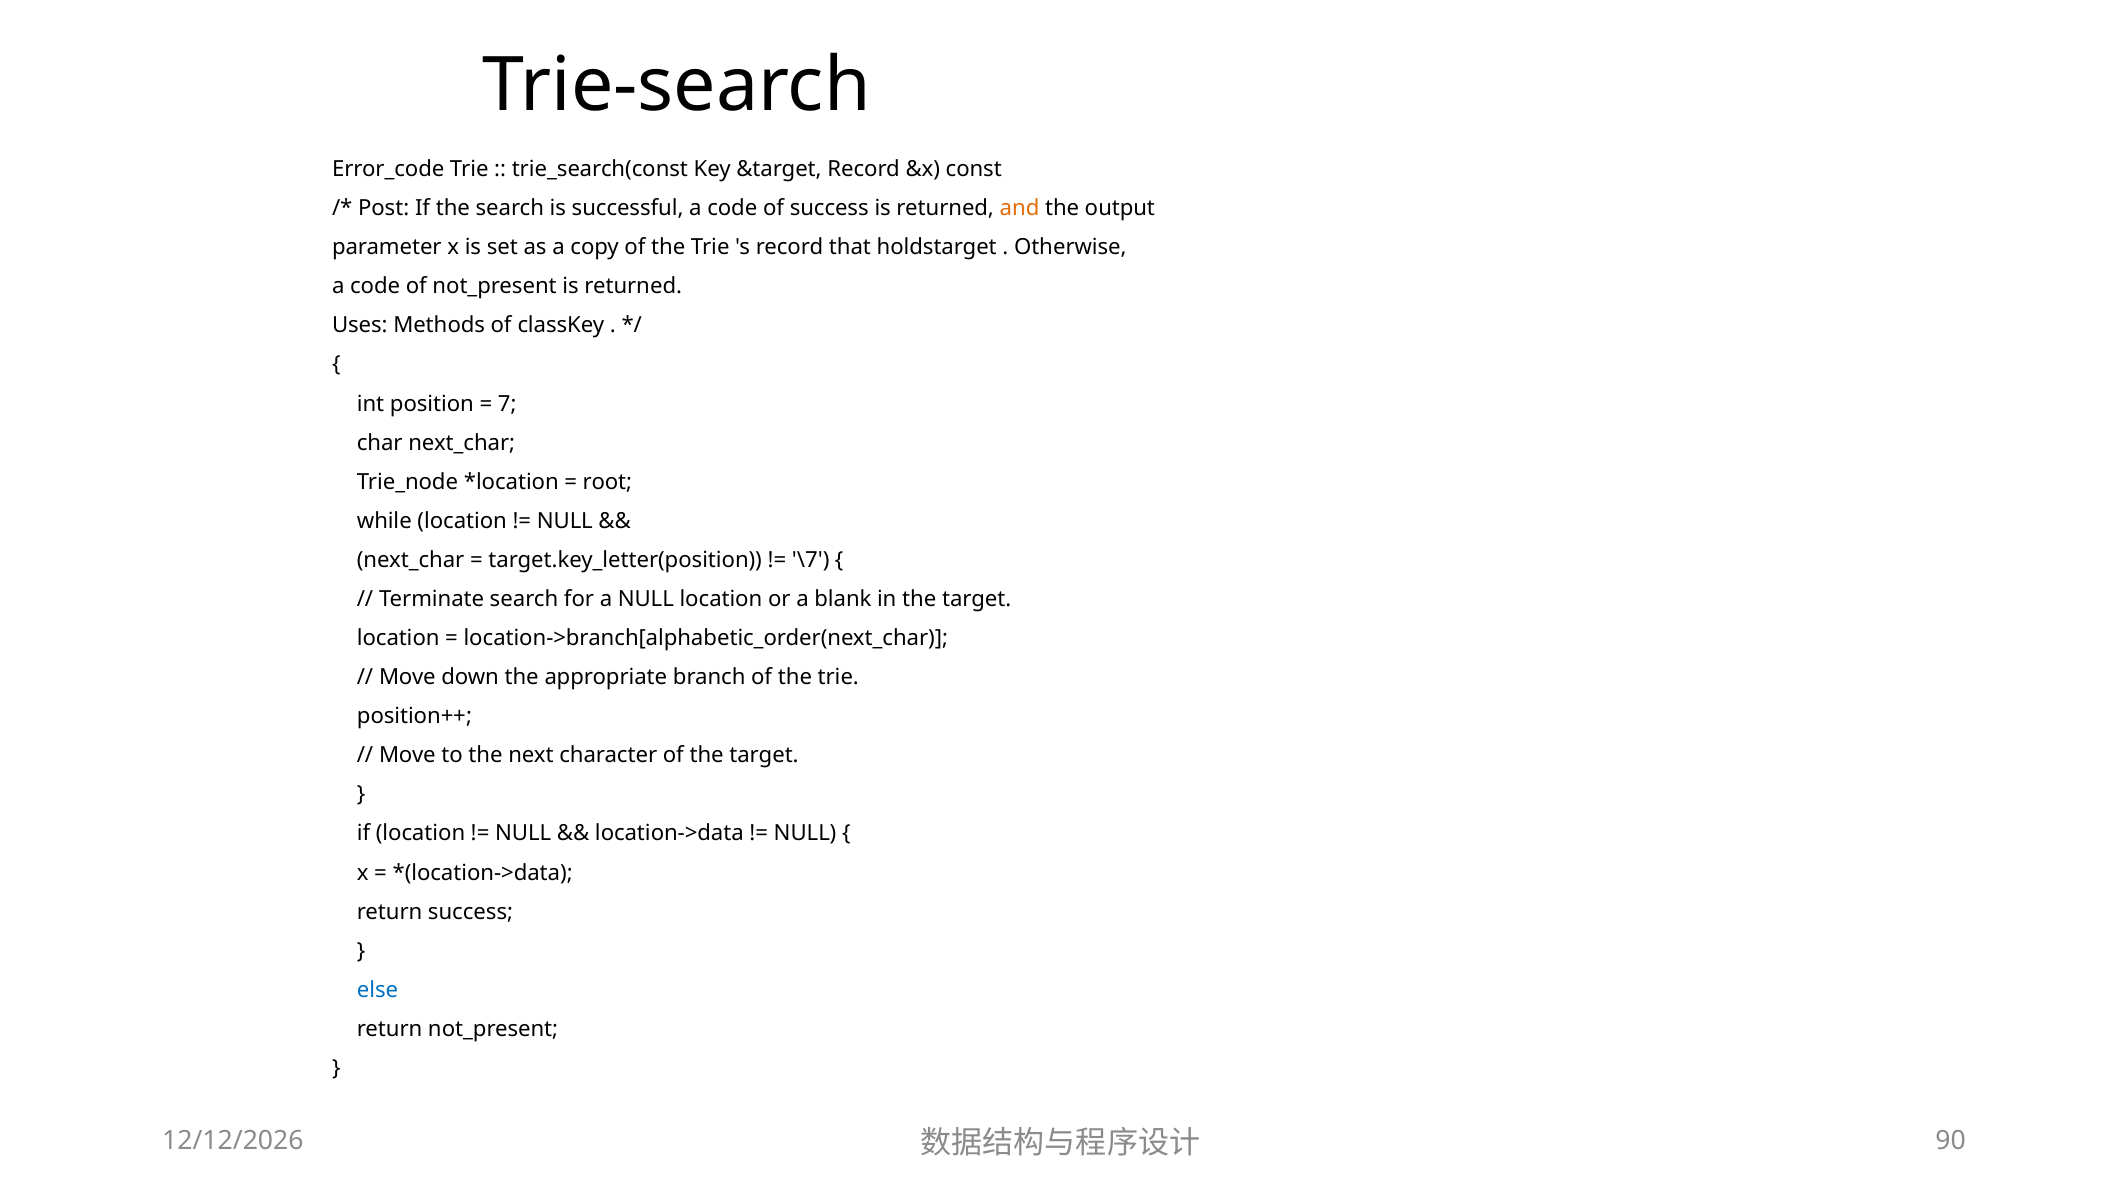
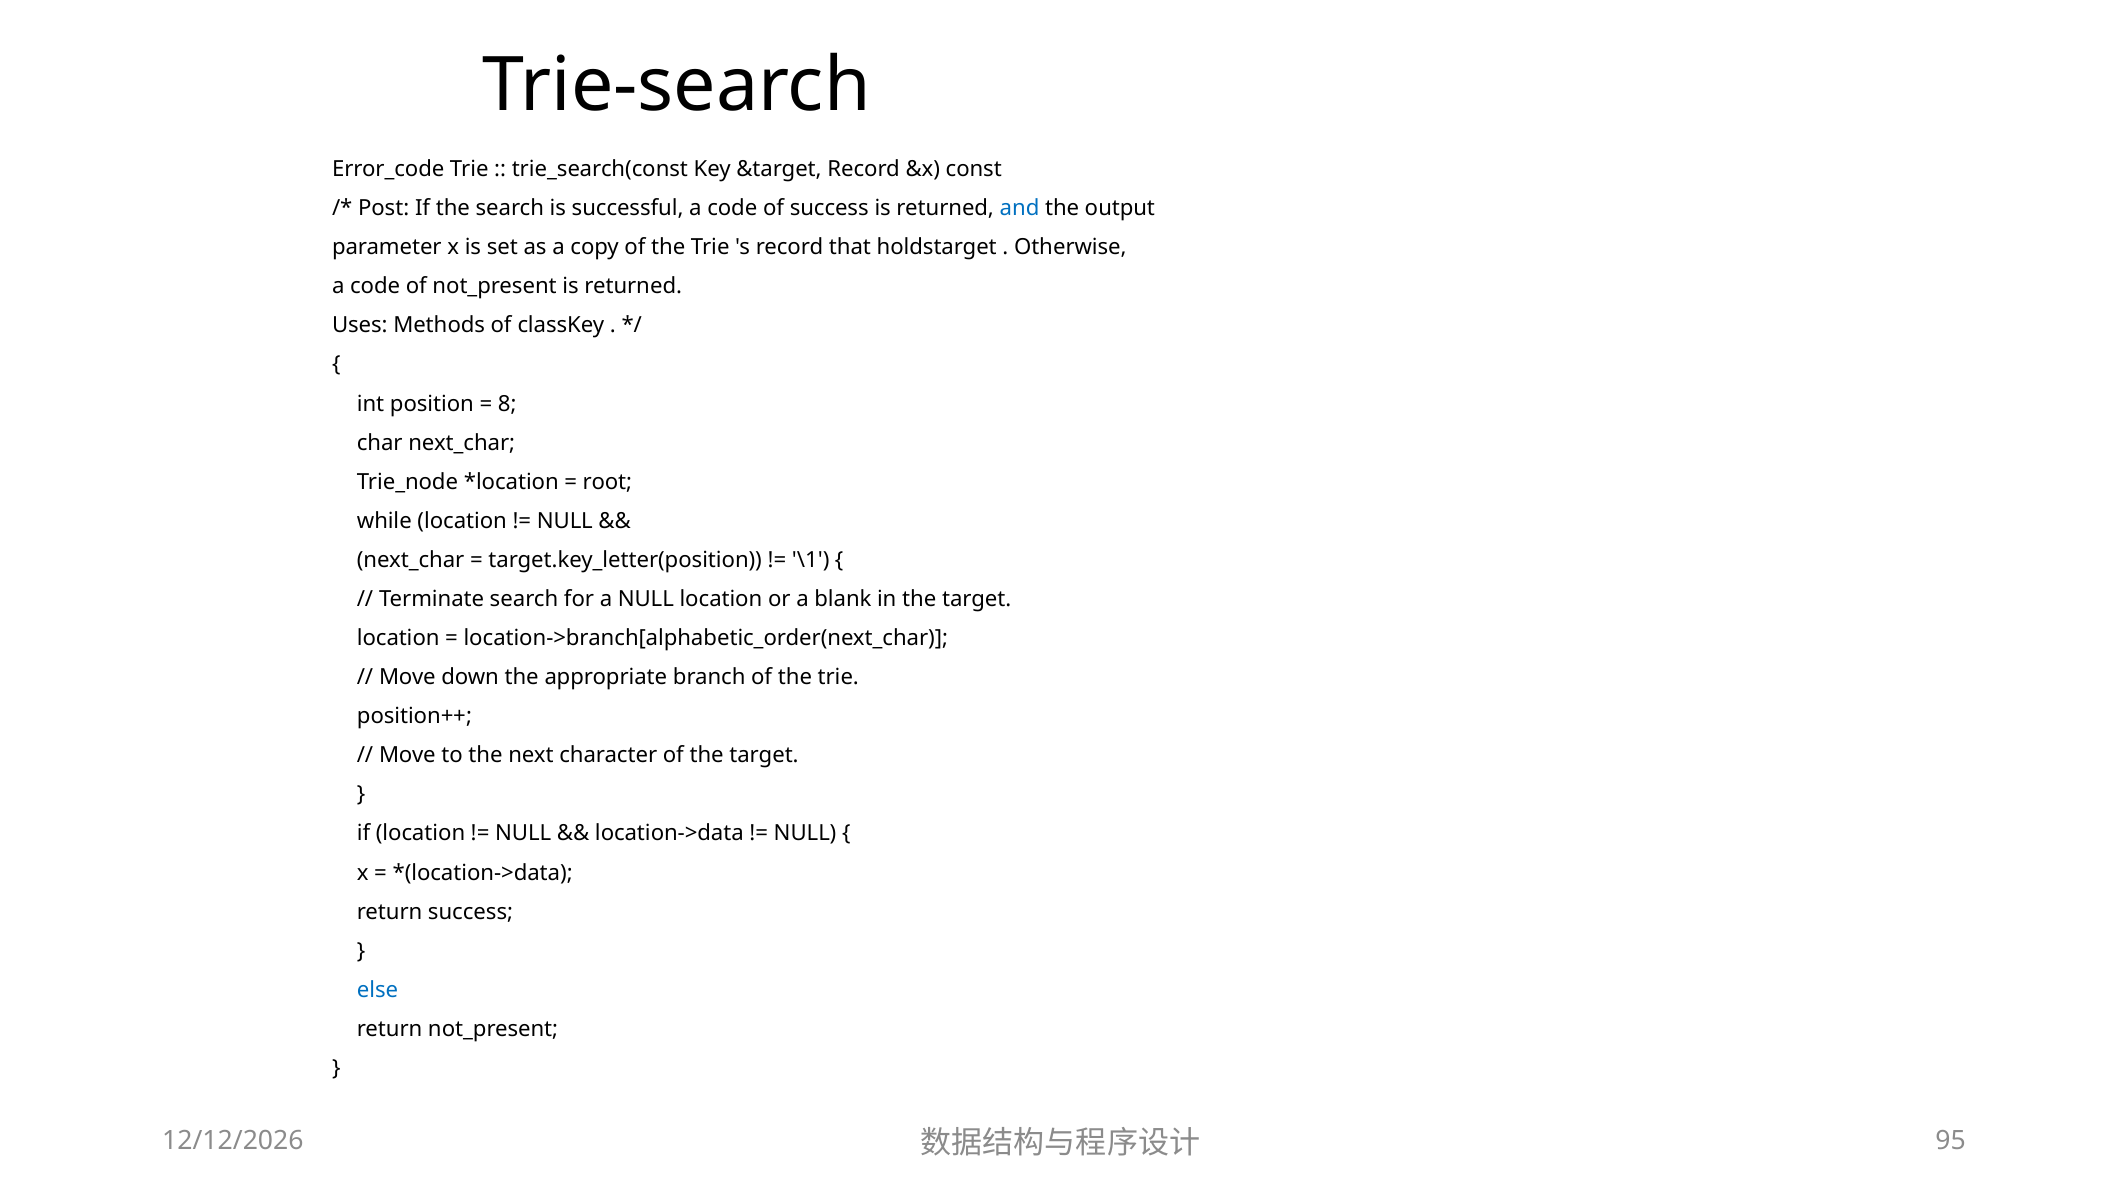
and colour: orange -> blue (1020, 208)
7: 7 -> 8 (507, 404)
\7: \7 -> \1 (811, 560)
90: 90 -> 95 (1951, 1141)
